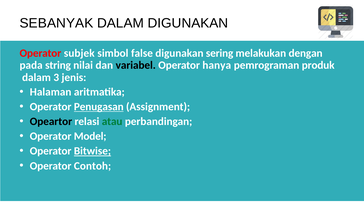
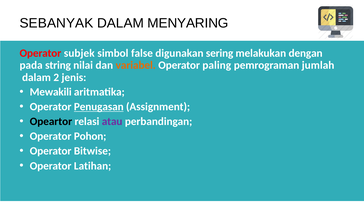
DALAM DIGUNAKAN: DIGUNAKAN -> MENYARING (188, 23)
variabel colour: black -> orange (136, 65)
hanya: hanya -> paling (217, 65)
produk: produk -> jumlah (318, 65)
3: 3 -> 2 (56, 77)
Halaman: Halaman -> Mewakili (51, 92)
atau colour: green -> purple (112, 121)
Model: Model -> Pohon (90, 136)
Bitwise underline: present -> none (92, 151)
Contoh: Contoh -> Latihan (93, 166)
